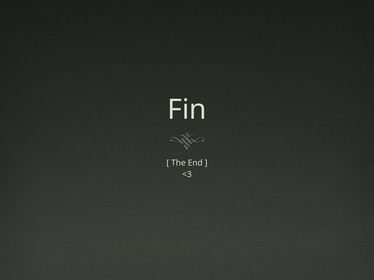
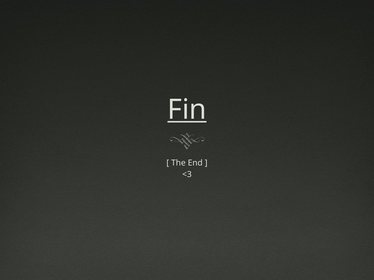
Fin underline: none -> present (187, 110)
